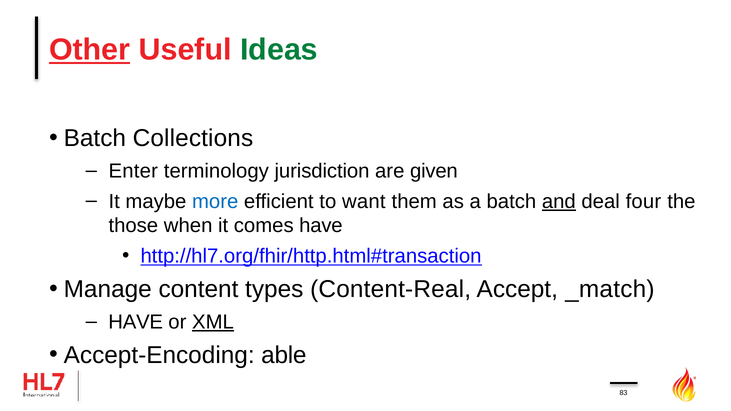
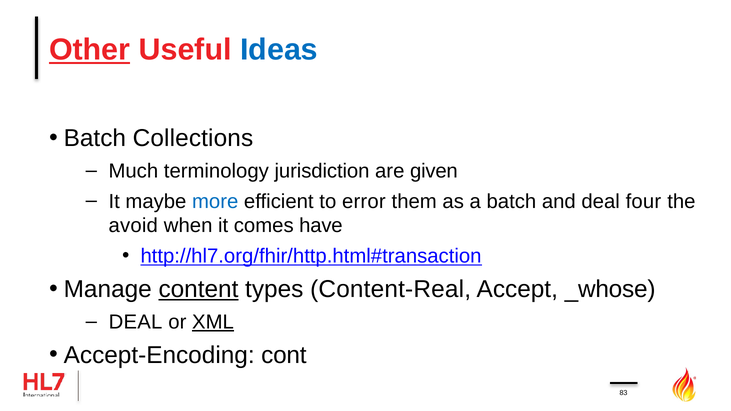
Ideas colour: green -> blue (279, 50)
Enter: Enter -> Much (133, 171)
want: want -> error (364, 202)
and underline: present -> none (559, 202)
those: those -> avoid (133, 226)
content underline: none -> present (198, 290)
_match: _match -> _whose (610, 290)
HAVE: HAVE -> DEAL (136, 322)
able: able -> cont (284, 355)
